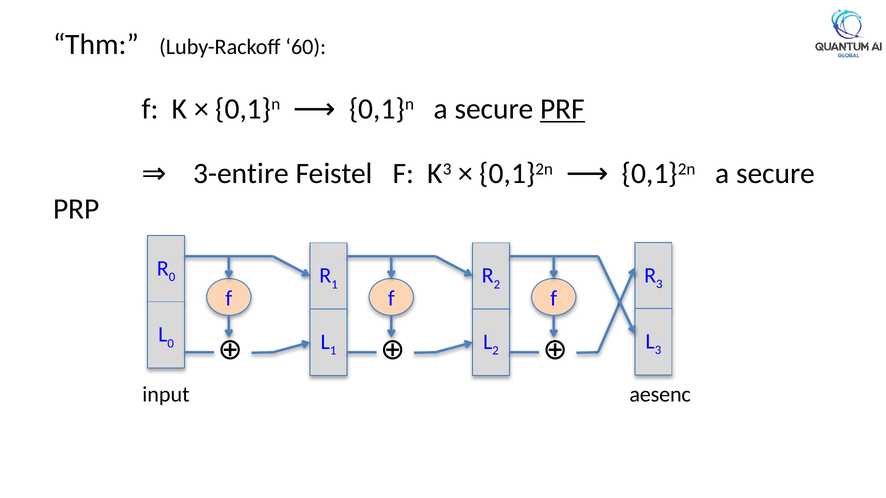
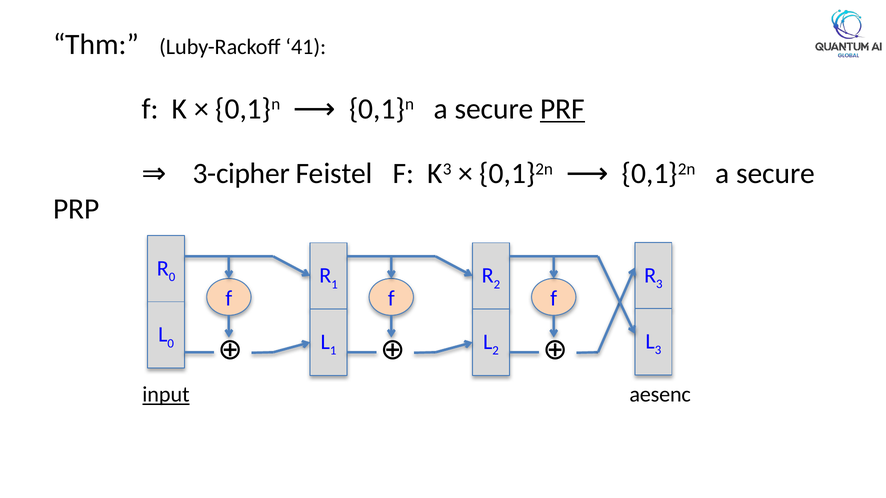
60: 60 -> 41 (306, 47)
3-entire: 3-entire -> 3-cipher (241, 174)
input underline: none -> present (166, 395)
